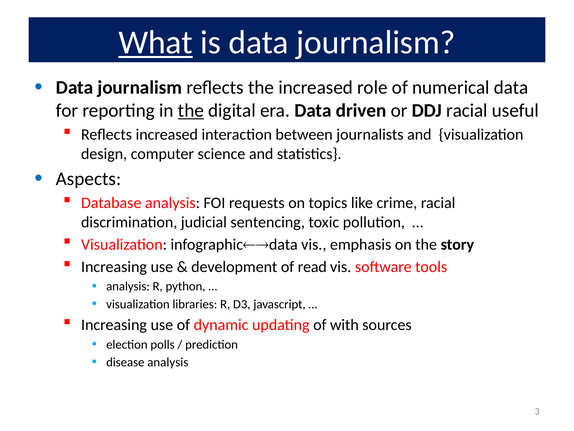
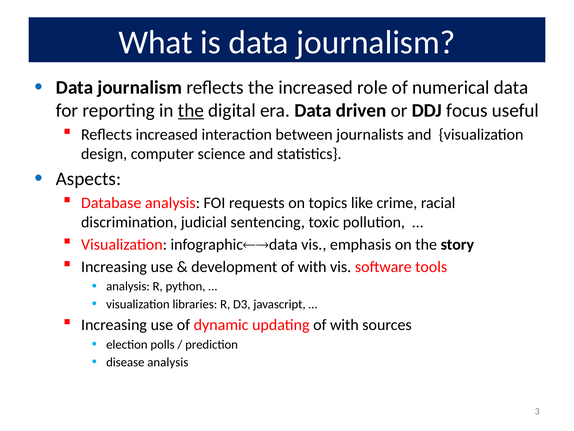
What underline: present -> none (156, 43)
DDJ racial: racial -> focus (467, 110)
development of read: read -> with (312, 267)
